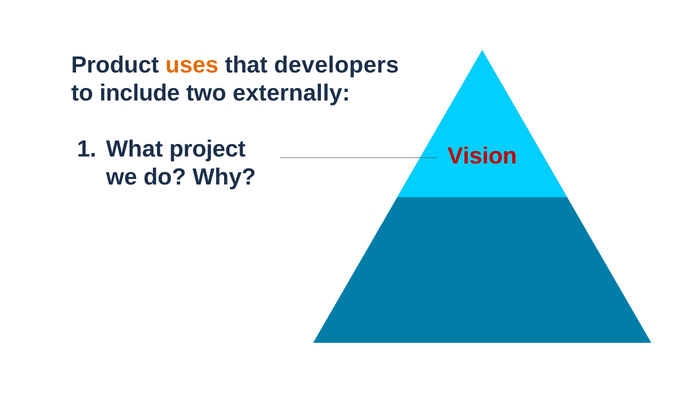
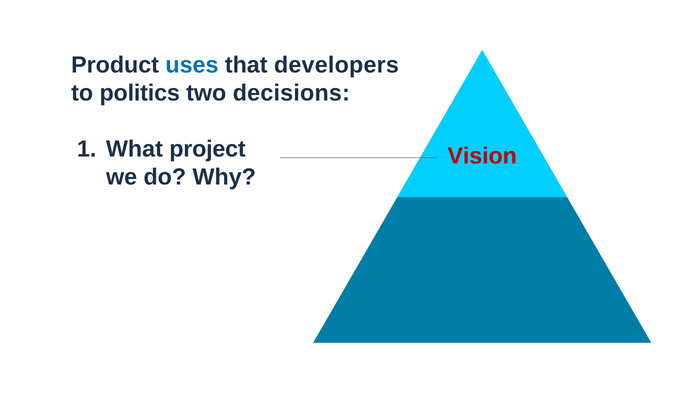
uses colour: orange -> blue (192, 65)
include: include -> politics (140, 93)
externally: externally -> decisions (291, 93)
